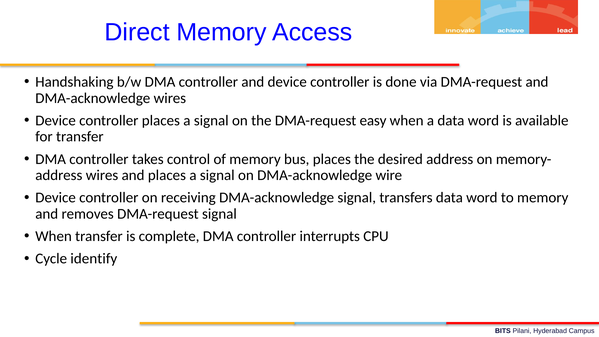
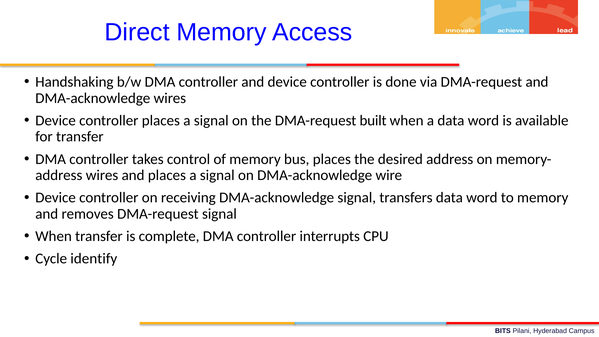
easy: easy -> built (373, 120)
